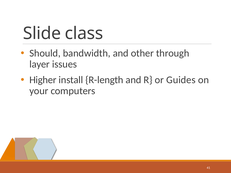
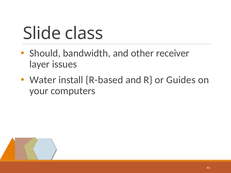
through: through -> receiver (173, 53)
Higher: Higher -> Water (43, 80)
R-length: R-length -> R-based (104, 80)
